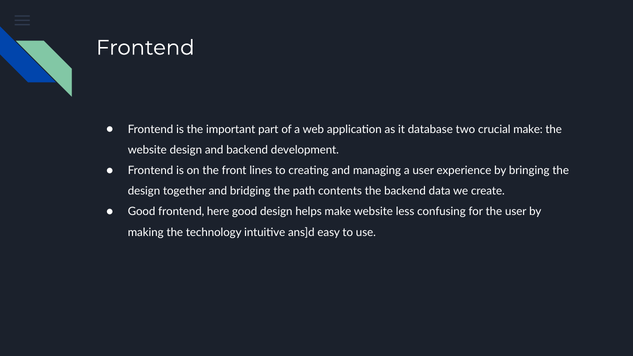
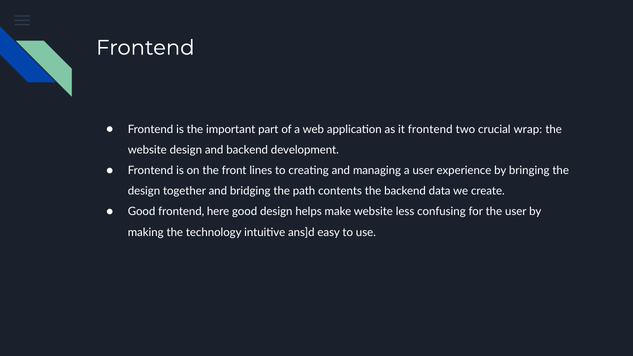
it database: database -> frontend (430, 129)
crucial make: make -> wrap (528, 129)
